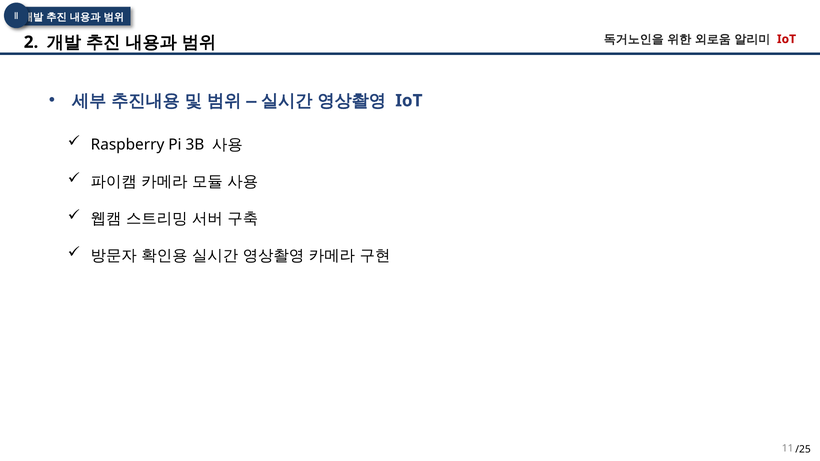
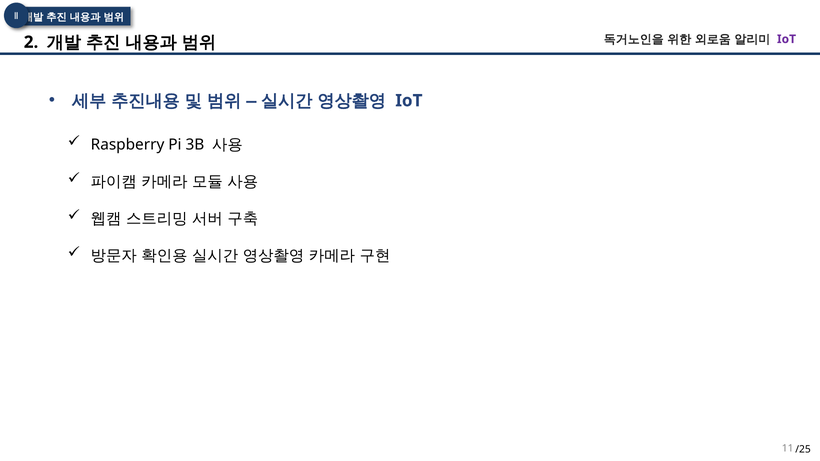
IoT colour: red -> purple (786, 39)
